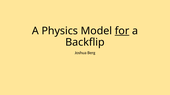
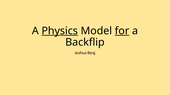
Physics underline: none -> present (60, 31)
